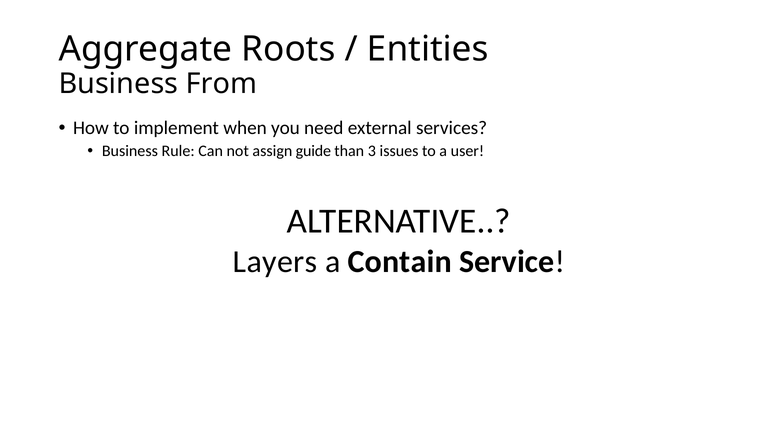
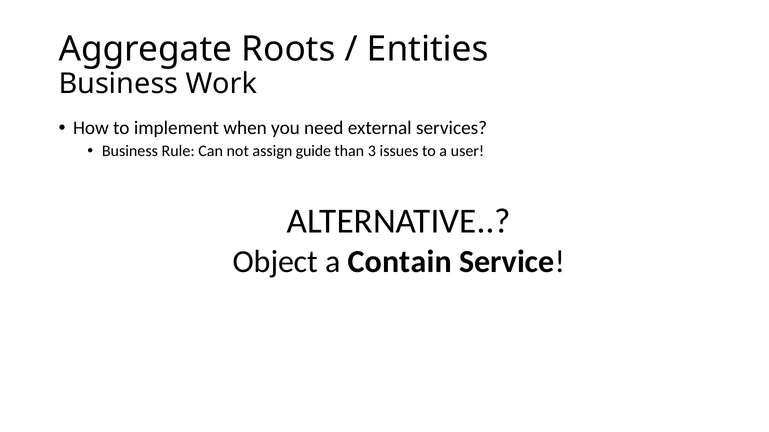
From: From -> Work (221, 84)
Layers: Layers -> Object (275, 262)
